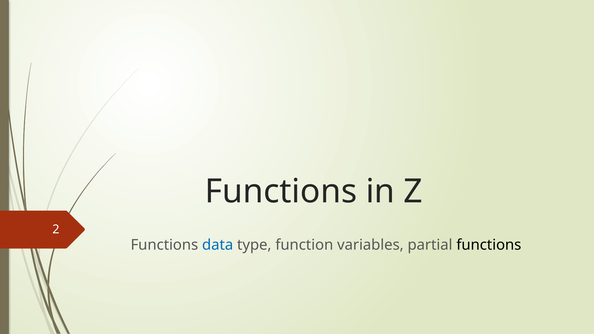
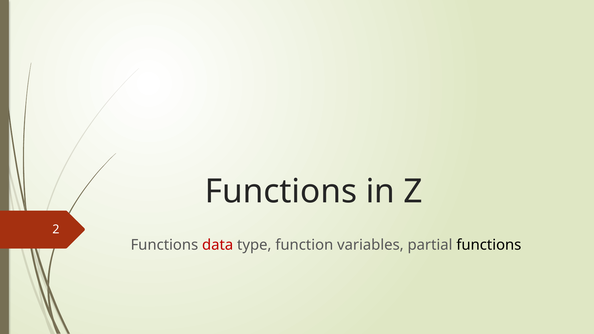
data colour: blue -> red (218, 245)
